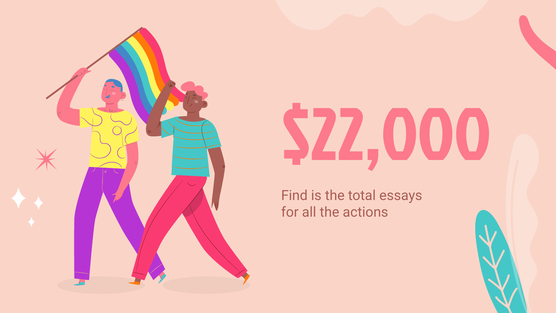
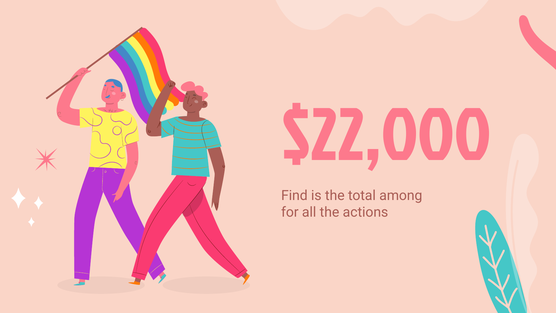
essays: essays -> among (401, 195)
